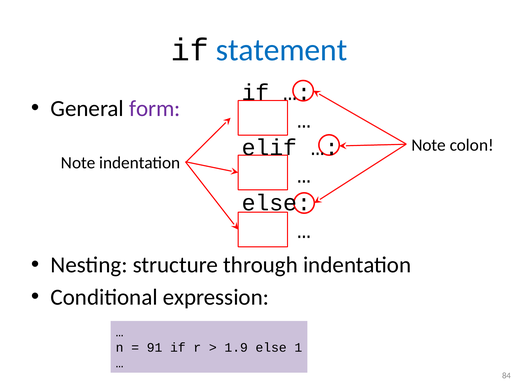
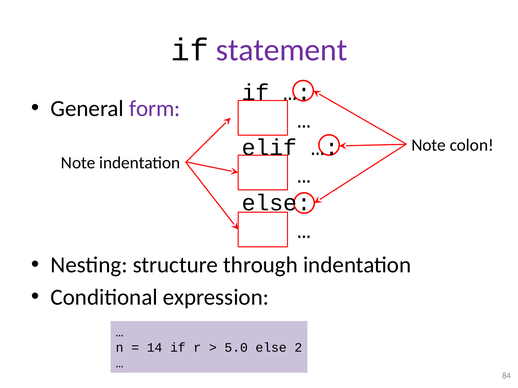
statement colour: blue -> purple (282, 50)
91: 91 -> 14 (155, 348)
1.9: 1.9 -> 5.0 (236, 348)
1: 1 -> 2 (298, 348)
